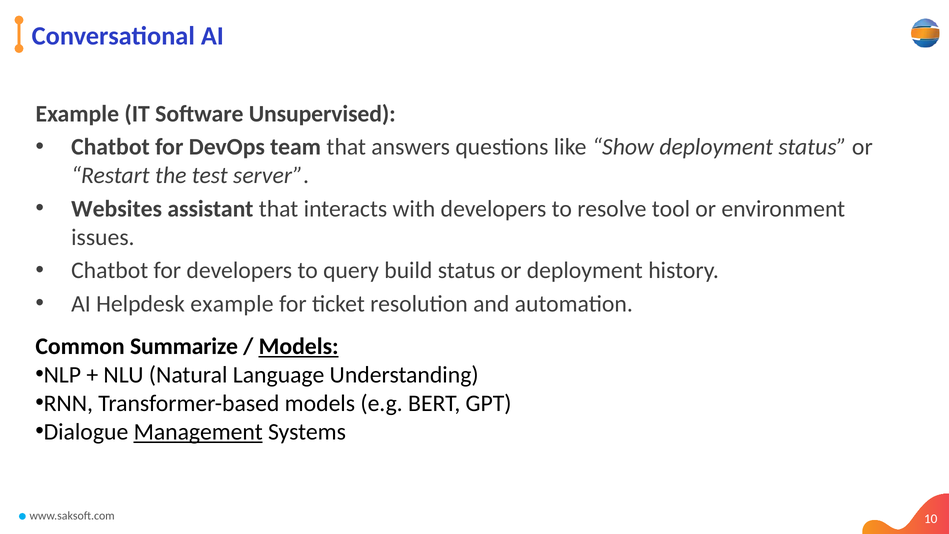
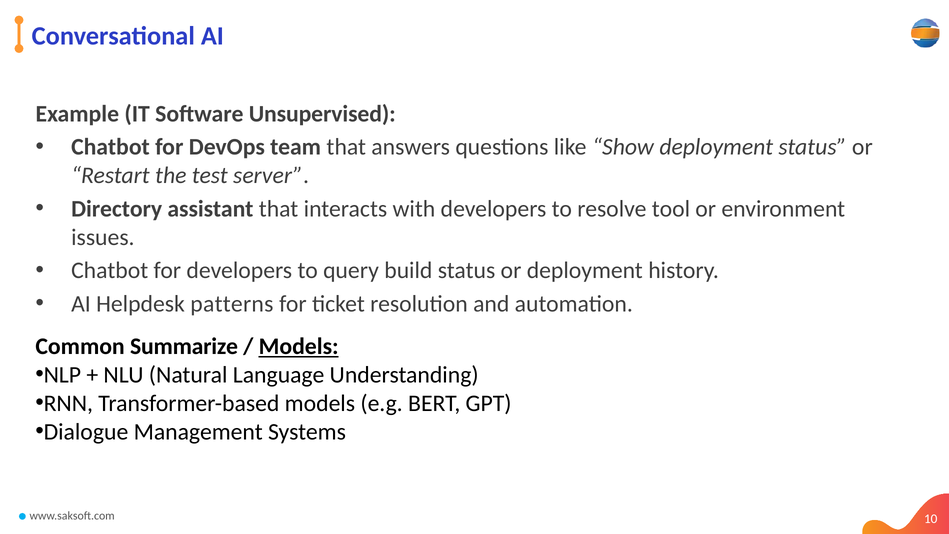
Websites: Websites -> Directory (117, 209)
Helpdesk example: example -> patterns (232, 304)
Management underline: present -> none (198, 432)
